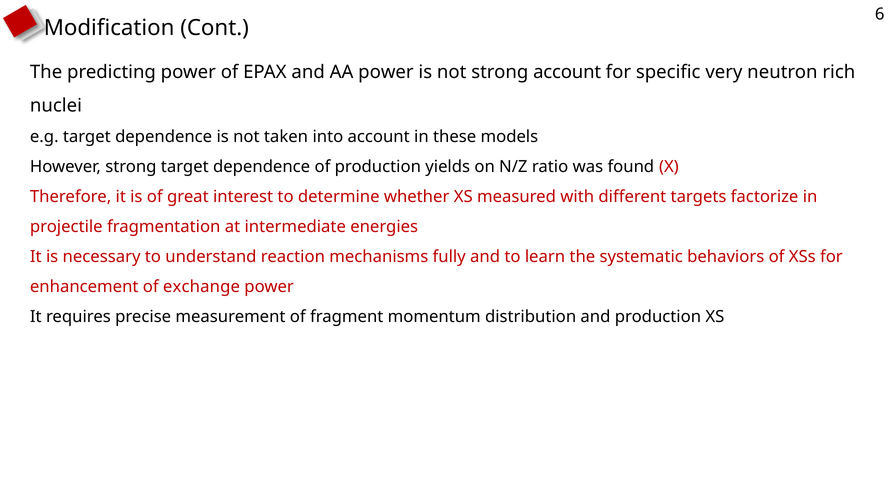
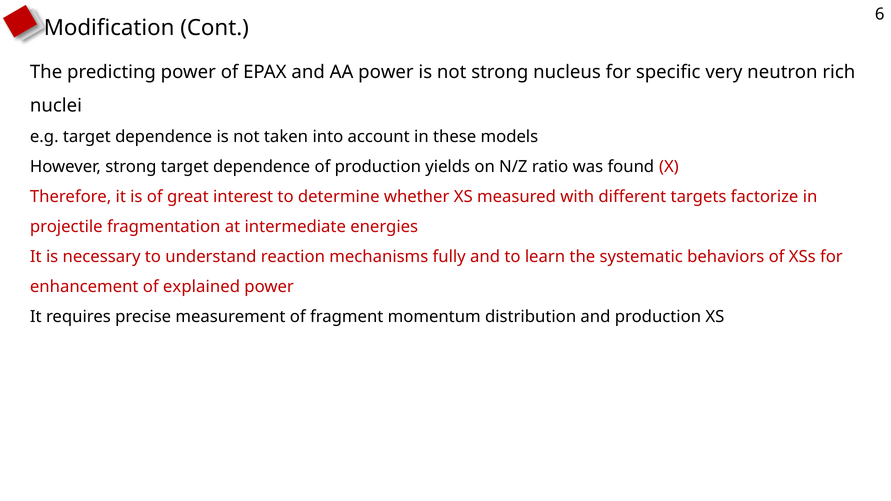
strong account: account -> nucleus (567, 72)
exchange: exchange -> explained (202, 287)
